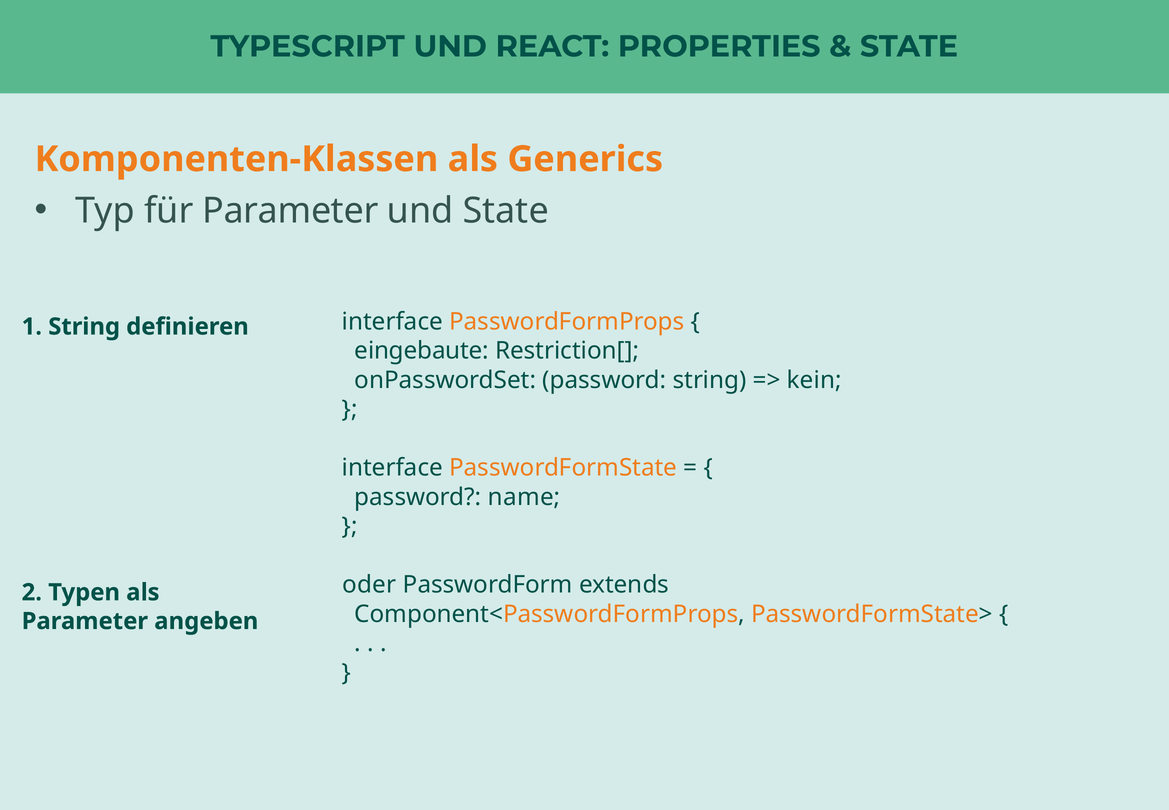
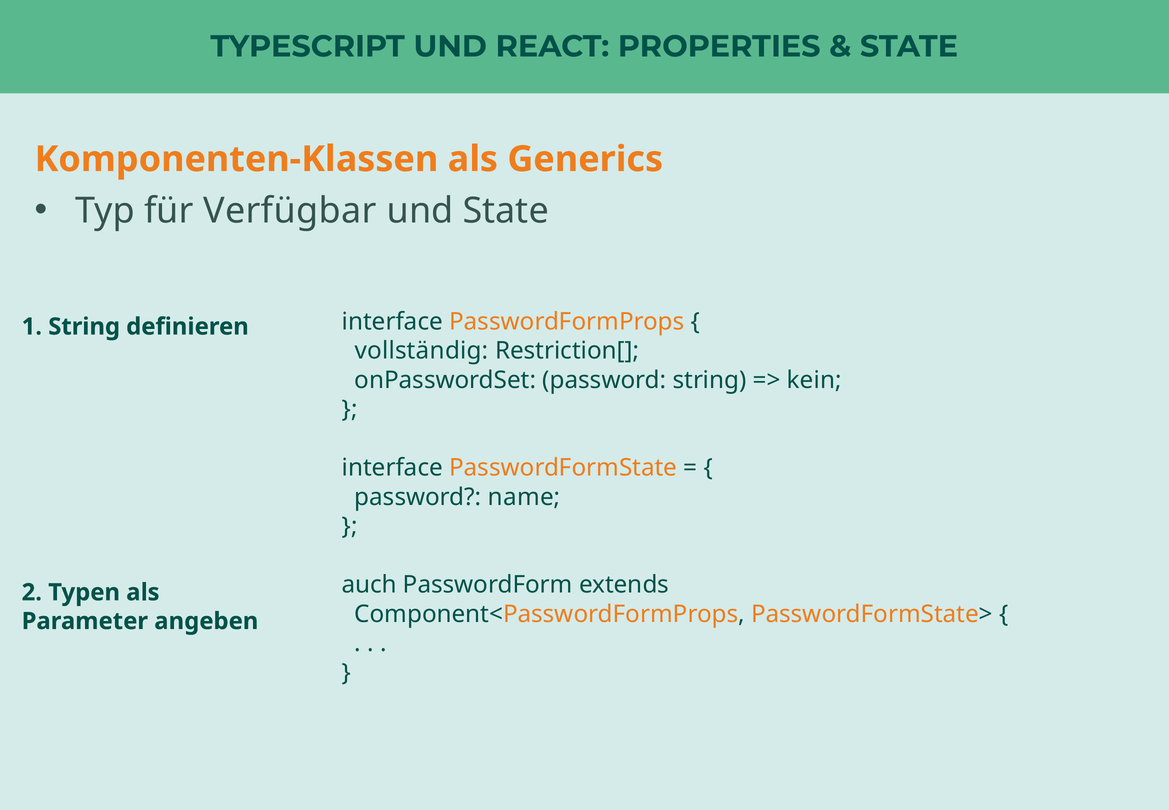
für Parameter: Parameter -> Verfügbar (290, 211)
eingebaute: eingebaute -> vollständig (421, 351)
oder: oder -> auch (369, 584)
